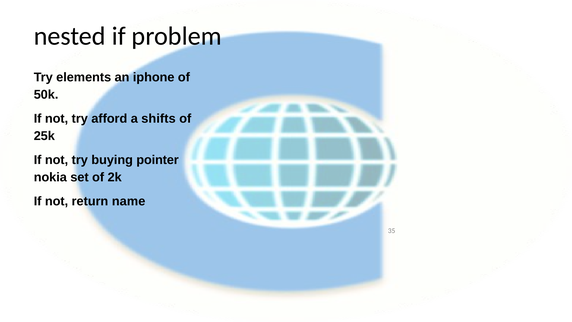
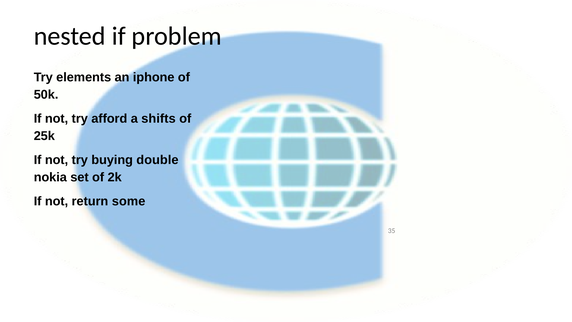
pointer: pointer -> double (157, 160)
name: name -> some (129, 201)
